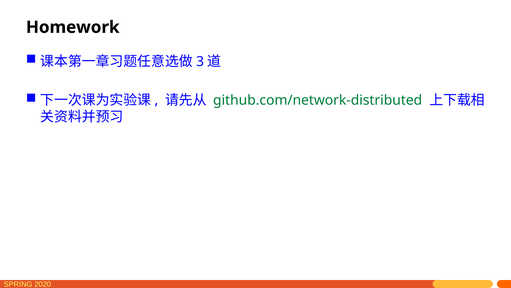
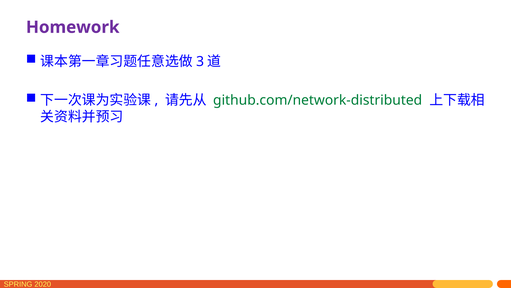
Homework colour: black -> purple (73, 27)
